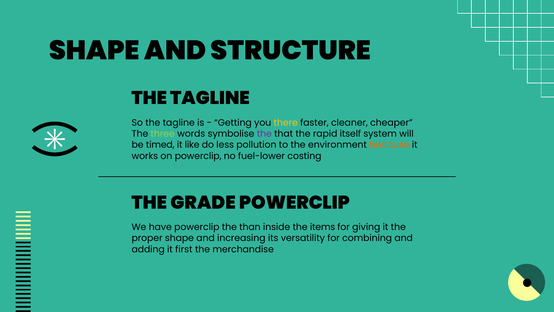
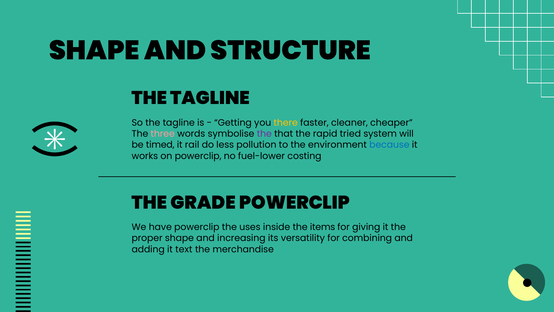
three colour: light green -> pink (163, 134)
itself: itself -> tried (350, 134)
like: like -> rail (192, 145)
because colour: orange -> blue (389, 145)
than: than -> uses (250, 227)
first: first -> text (184, 249)
